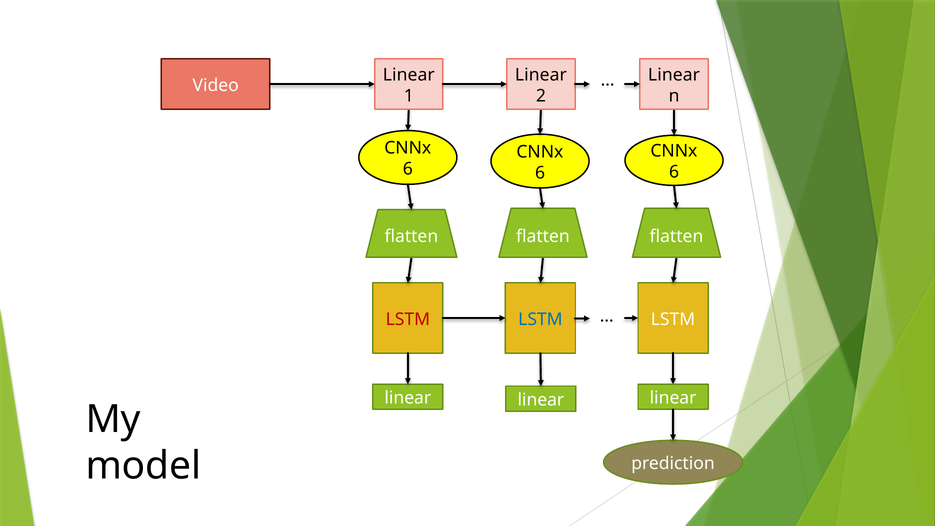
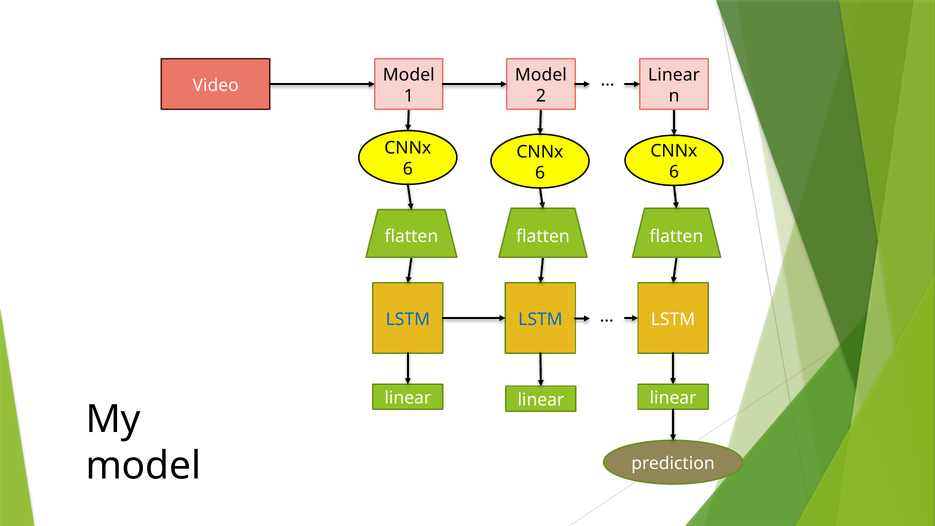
Linear: Linear -> Model (409, 75)
Linear: Linear -> Model (541, 75)
LSTM colour: red -> blue (408, 319)
